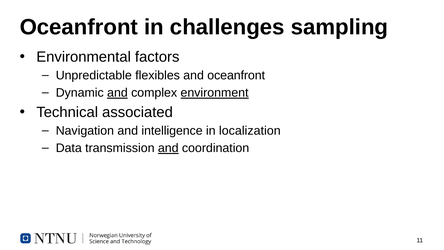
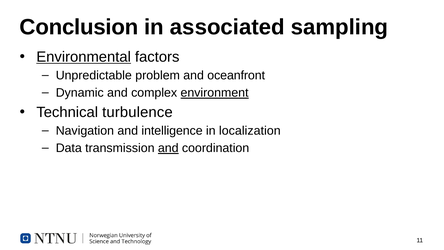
Oceanfront: Oceanfront -> Conclusion (79, 27)
challenges: challenges -> associated (227, 27)
Environmental underline: none -> present (84, 57)
flexibles: flexibles -> problem (158, 75)
and underline: present -> none (117, 93)
associated: associated -> turbulence (137, 112)
